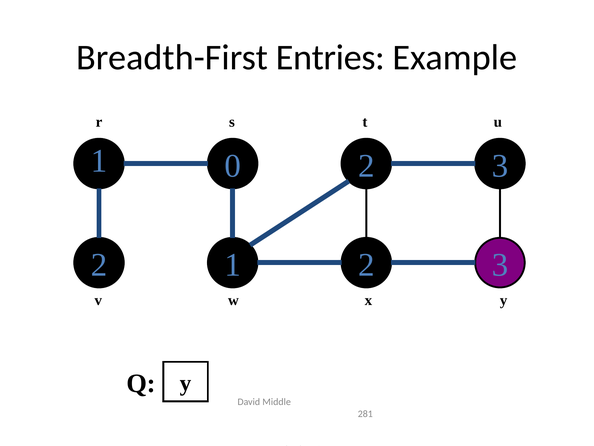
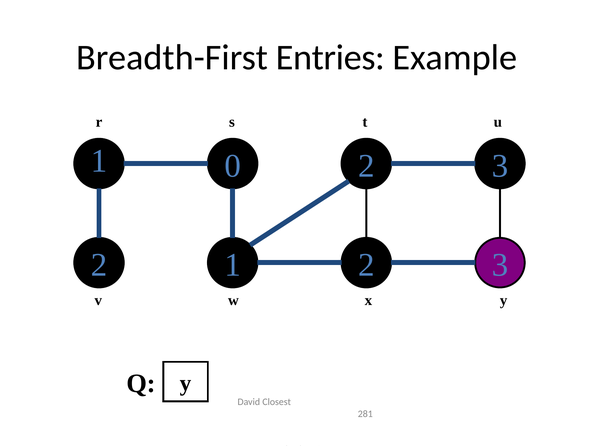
Middle: Middle -> Closest (277, 401)
